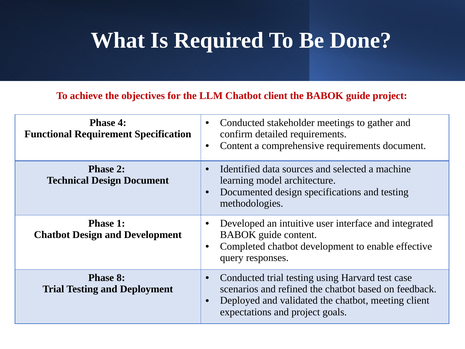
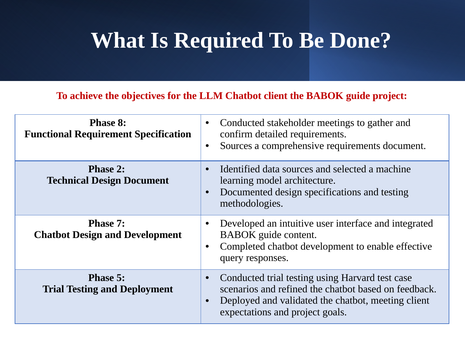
4: 4 -> 8 (122, 123)
Content: Content -> Sources (236, 146)
1: 1 -> 7 (121, 223)
8: 8 -> 5 (121, 277)
